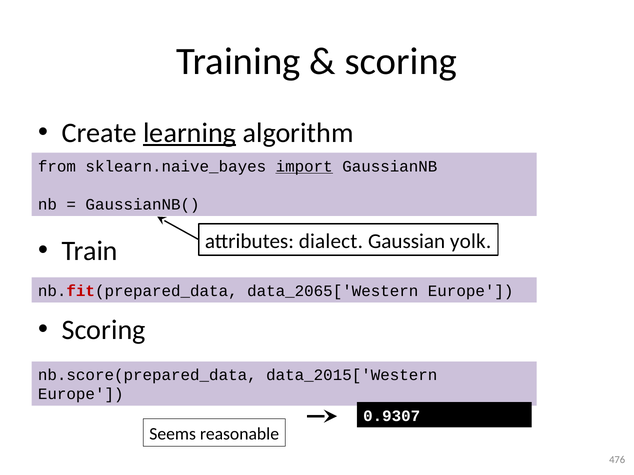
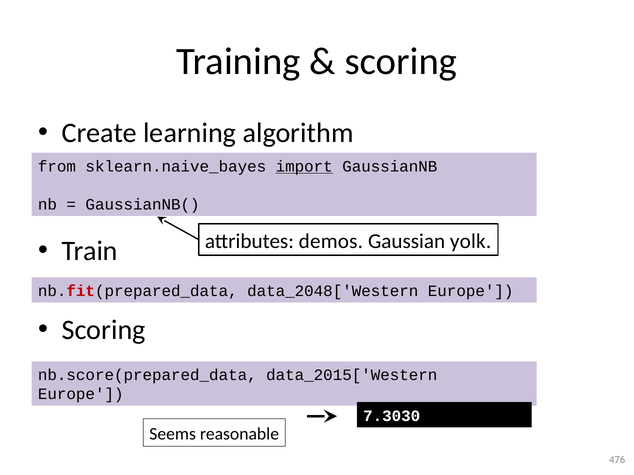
learning underline: present -> none (190, 133)
dialect: dialect -> demos (331, 241)
data_2065['Western: data_2065['Western -> data_2048['Western (333, 291)
0.9307: 0.9307 -> 7.3030 (392, 416)
